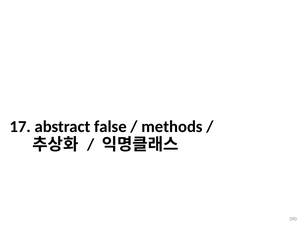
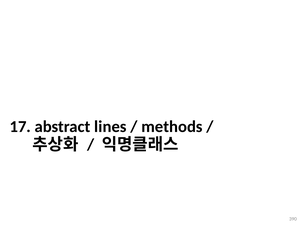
false: false -> lines (110, 127)
